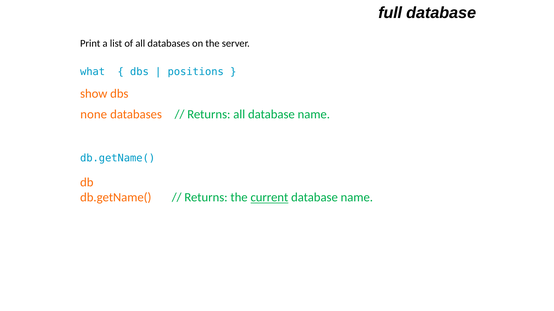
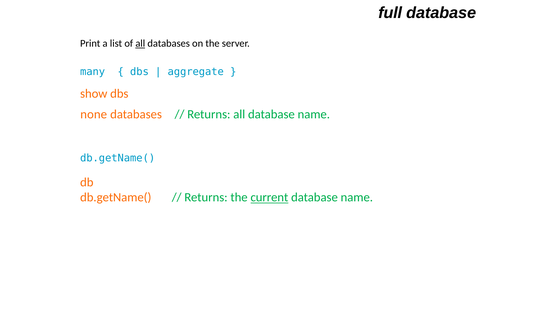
all underline: none -> present (140, 44)
what: what -> many (93, 72)
positions: positions -> aggregate (196, 72)
